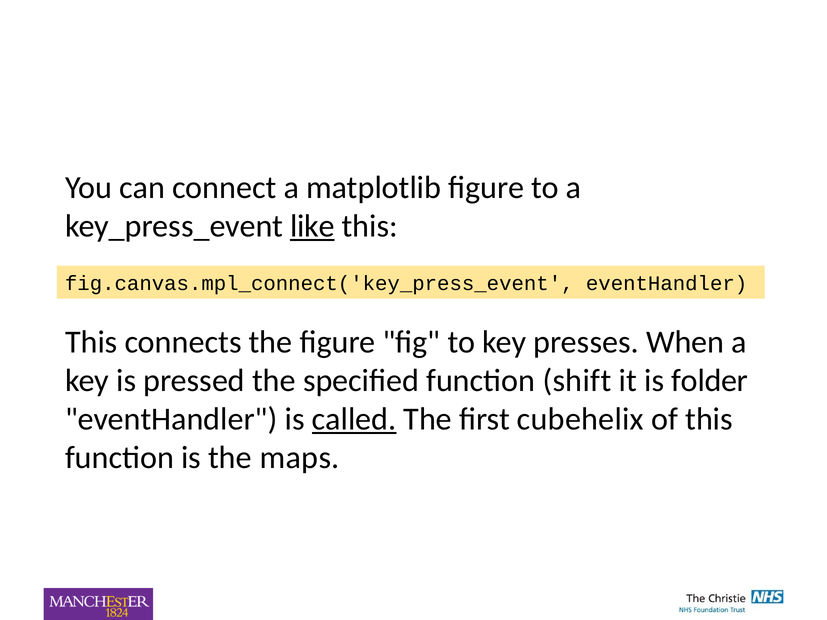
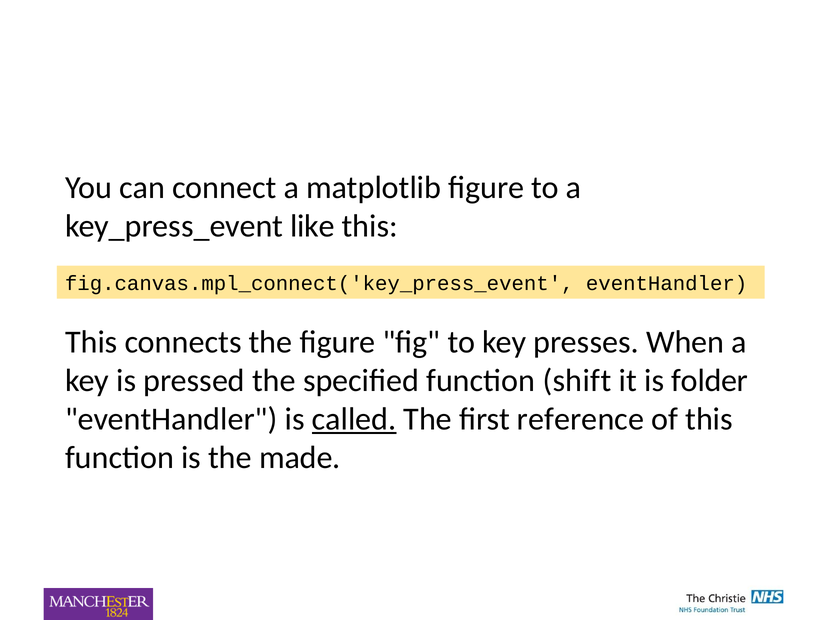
like underline: present -> none (312, 226)
cubehelix: cubehelix -> reference (581, 419)
maps: maps -> made (300, 458)
